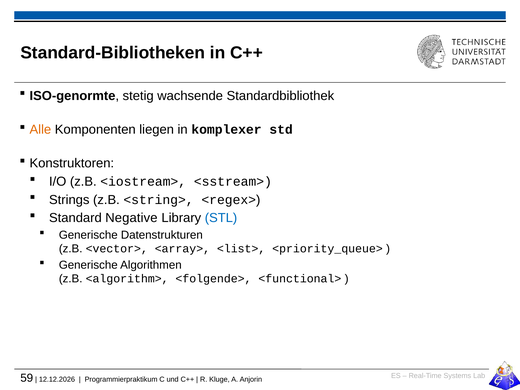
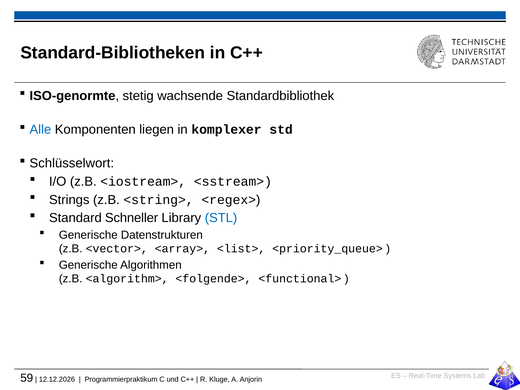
Alle colour: orange -> blue (40, 130)
Konstruktoren: Konstruktoren -> Schlüsselwort (72, 163)
Negative: Negative -> Schneller (132, 218)
